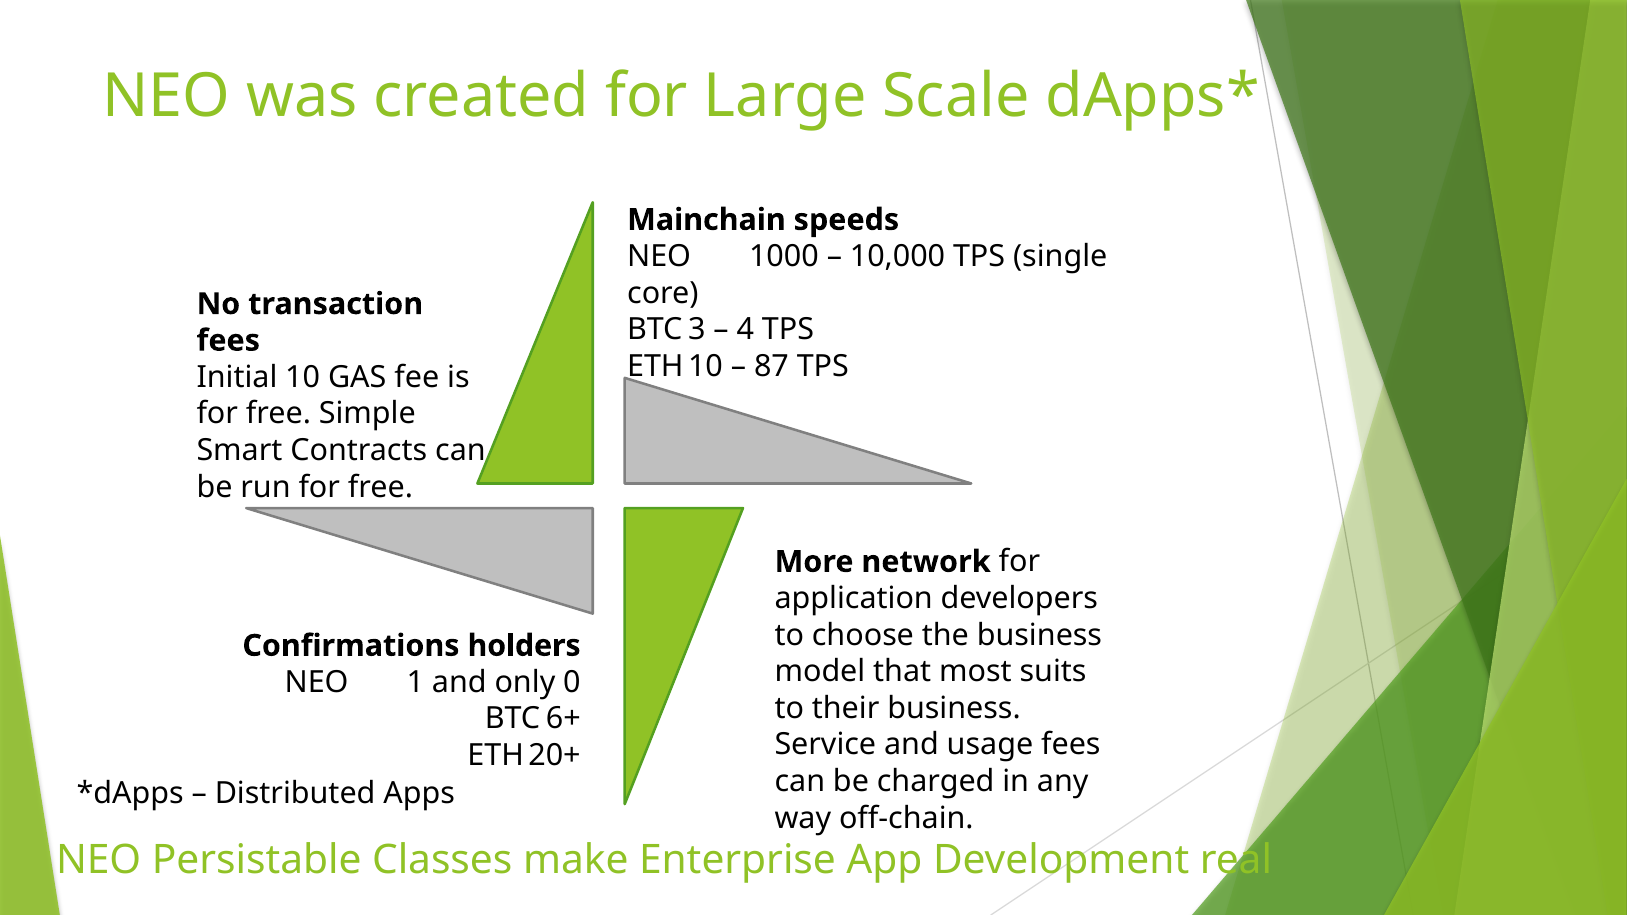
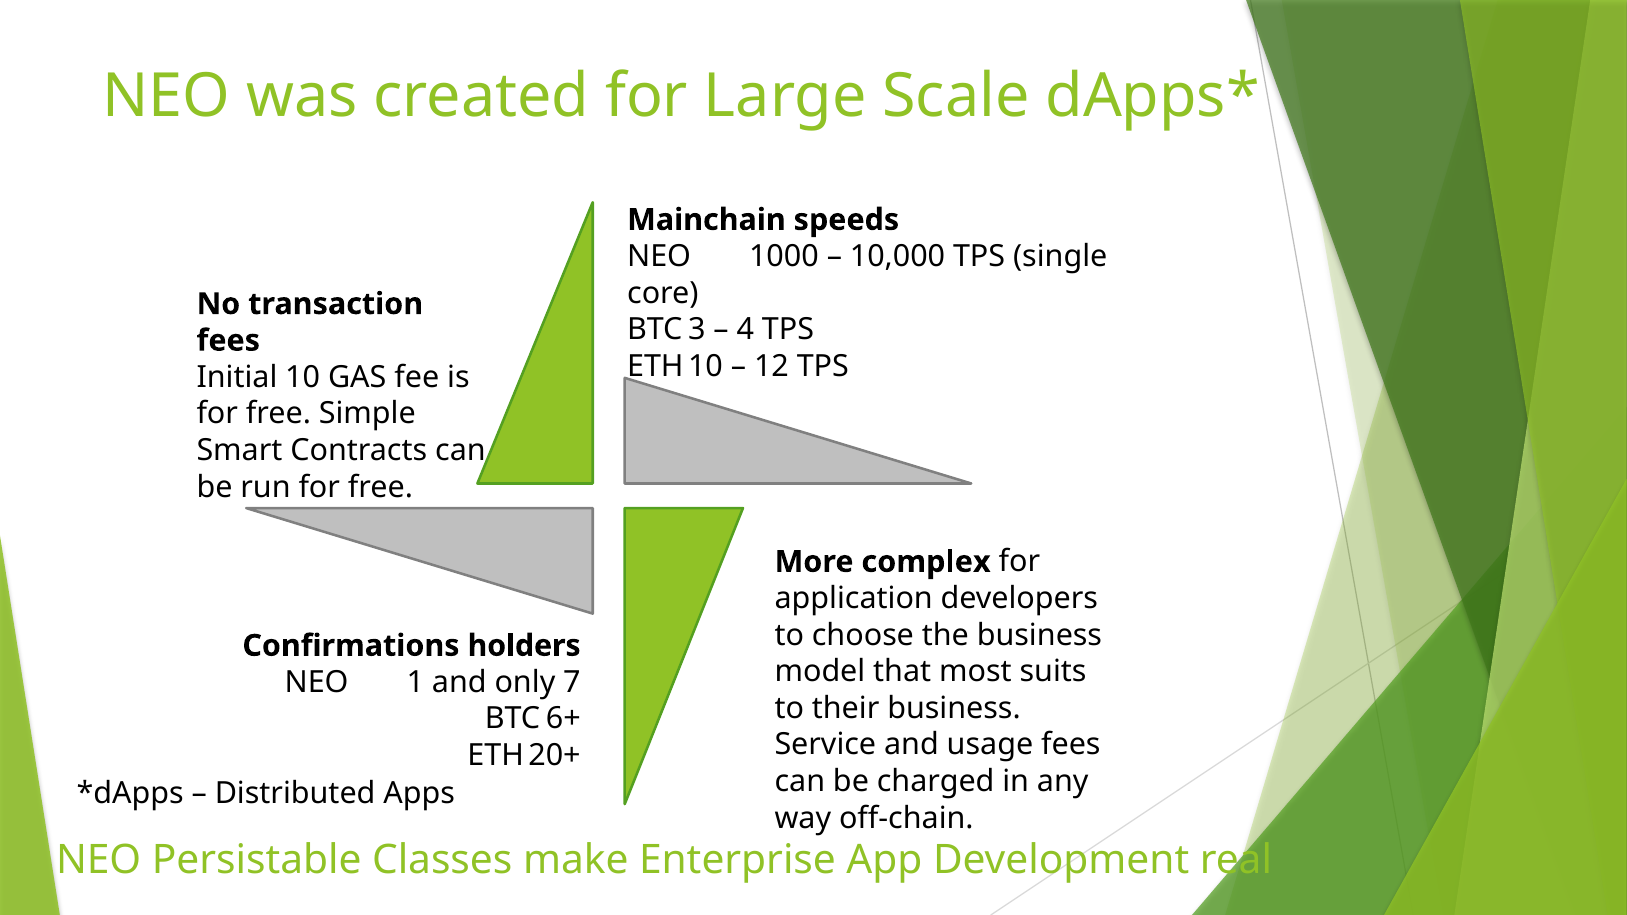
87: 87 -> 12 (771, 366)
network: network -> complex (926, 562)
0: 0 -> 7 (572, 682)
